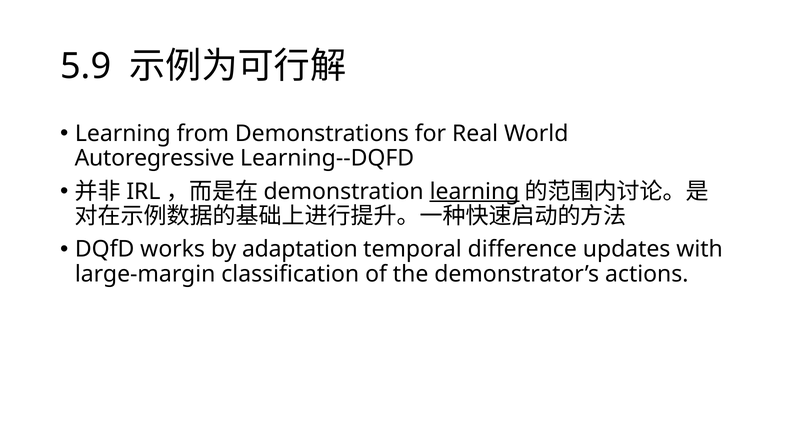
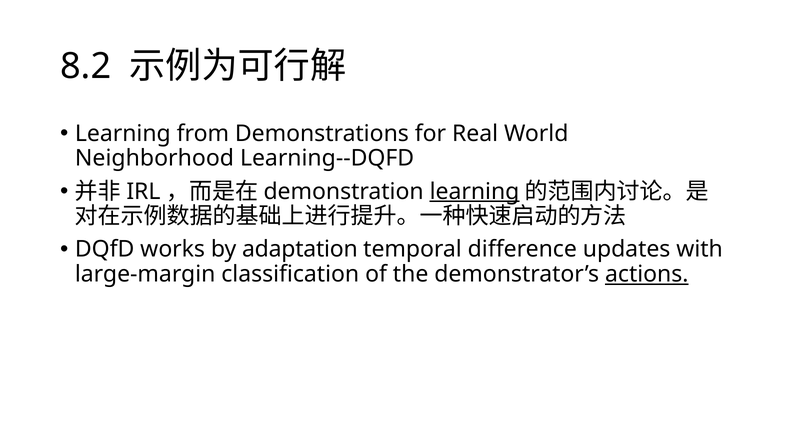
5.9: 5.9 -> 8.2 (86, 66)
Autoregressive: Autoregressive -> Neighborhood (154, 158)
actions underline: none -> present (647, 274)
